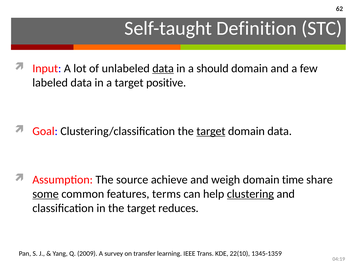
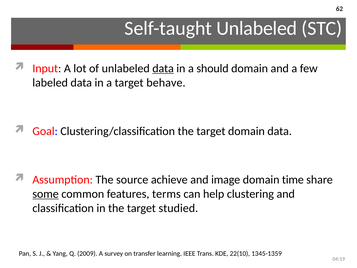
Self-taught Definition: Definition -> Unlabeled (257, 28)
positive: positive -> behave (166, 83)
target underline: present -> none (211, 131)
weigh: weigh -> image (226, 179)
clustering underline: present -> none (250, 194)
reduces: reduces -> studied (178, 208)
